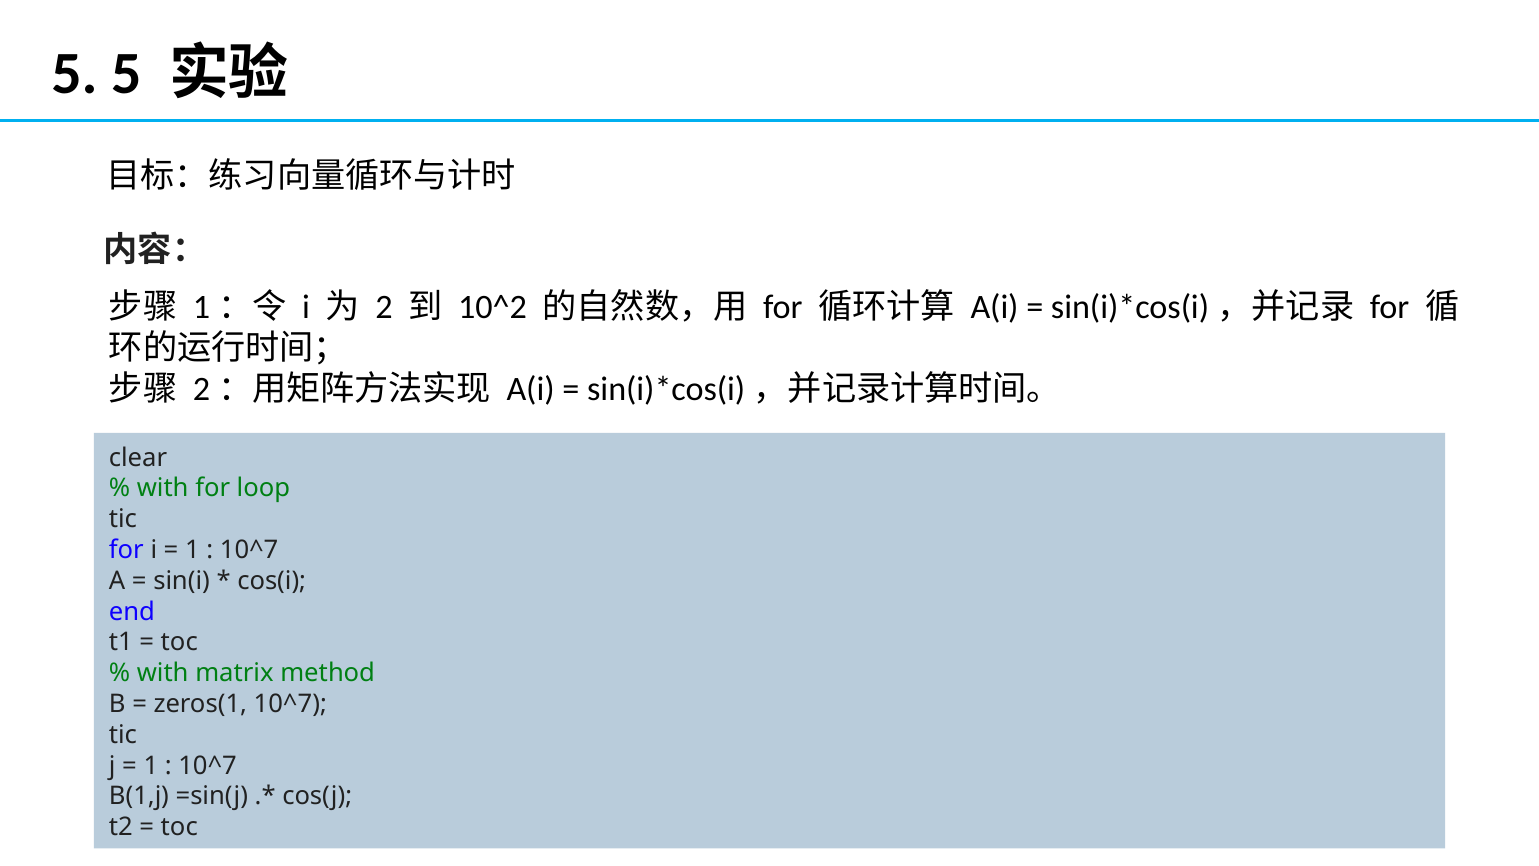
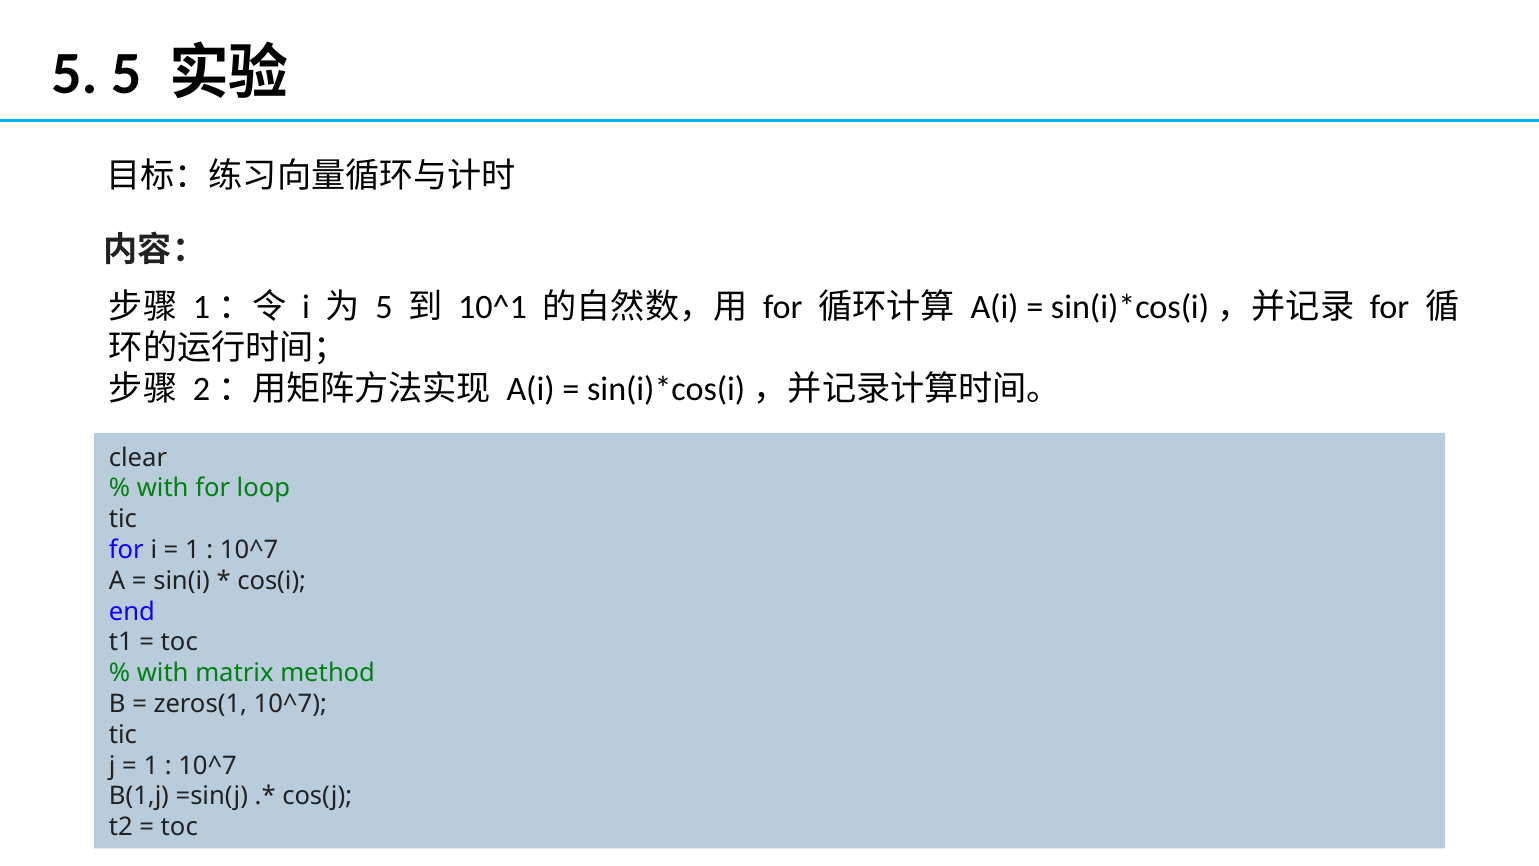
2: 2 -> 5 (384, 307)
10^2: 10^2 -> 10^1 (493, 307)
